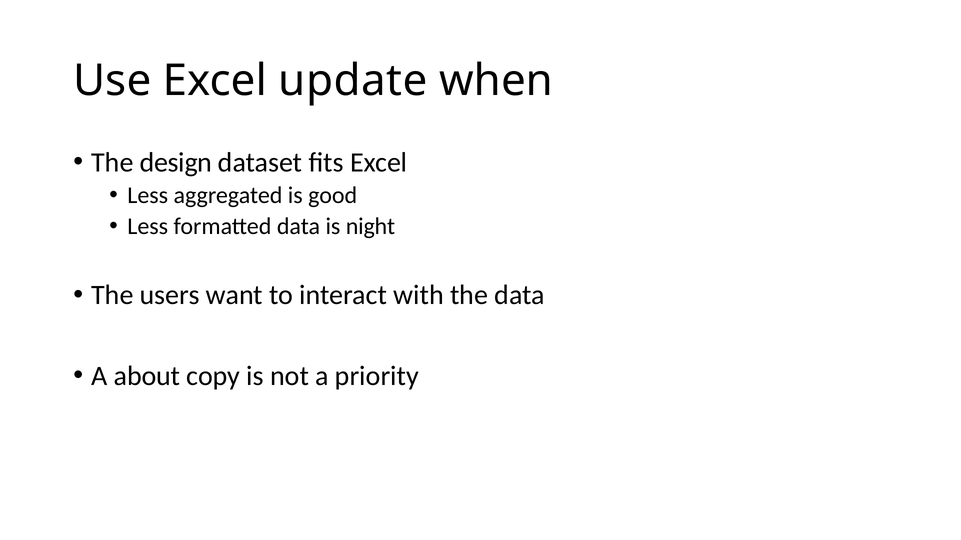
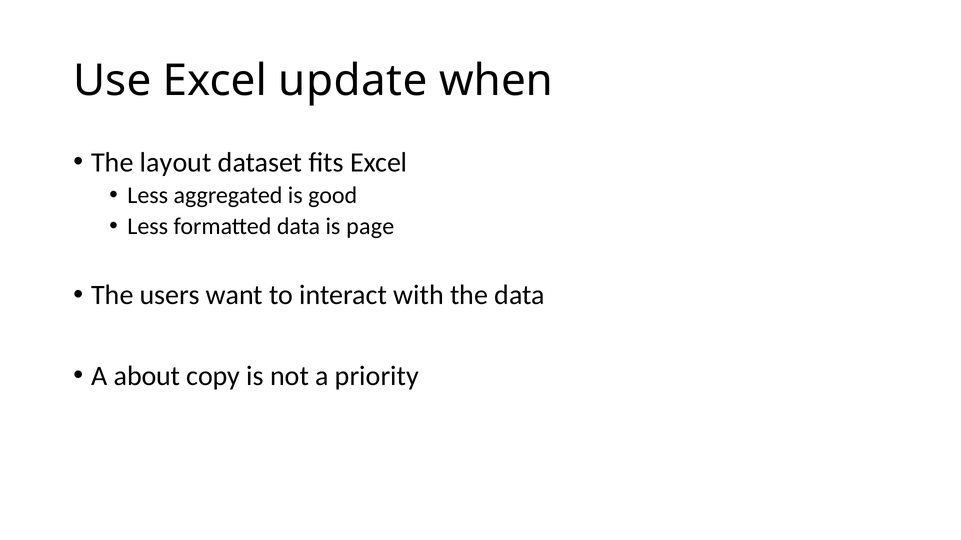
design: design -> layout (176, 162)
night: night -> page (370, 227)
